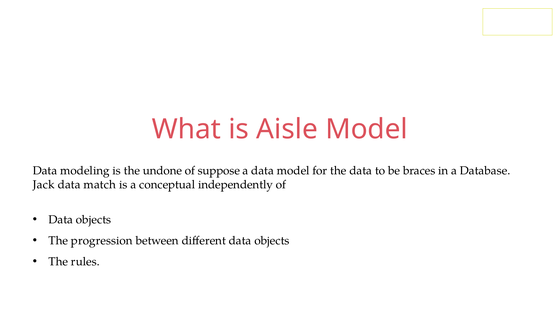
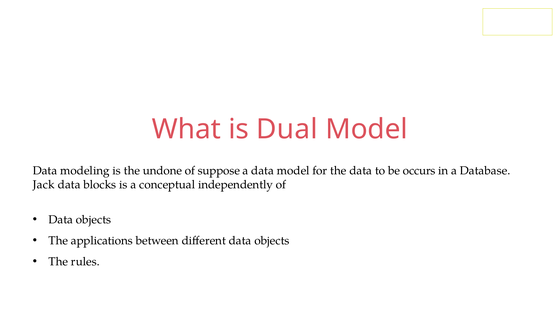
Aisle: Aisle -> Dual (287, 129)
braces: braces -> occurs (419, 171)
match: match -> blocks (100, 185)
progression: progression -> applications (102, 241)
